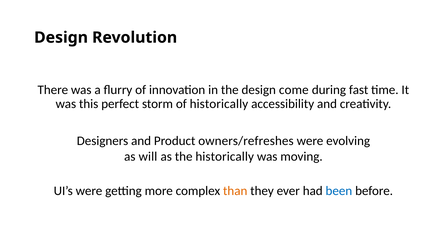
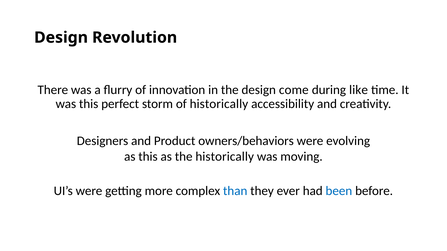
fast: fast -> like (359, 90)
owners/refreshes: owners/refreshes -> owners/behaviors (246, 141)
as will: will -> this (148, 157)
than colour: orange -> blue (235, 191)
